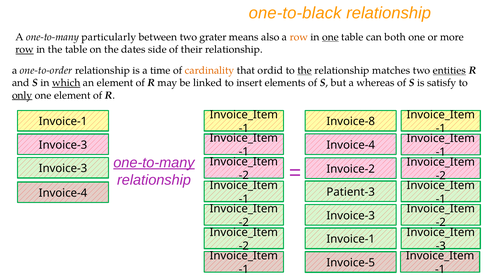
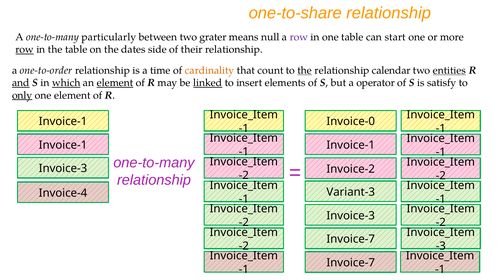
one-to-black: one-to-black -> one-to-share (295, 13)
also: also -> null (270, 37)
row colour: orange -> purple (299, 37)
one underline: present -> none (330, 37)
both: both -> start (395, 37)
ordid: ordid -> count (271, 70)
matches: matches -> calendar (391, 70)
and underline: none -> present (21, 83)
element underline: none -> present (115, 83)
linked underline: none -> present (208, 83)
whereas: whereas -> operator (376, 83)
Invoice-8: Invoice-8 -> Invoice-0 (351, 121)
Invoice-4: Invoice-4 -> Invoice-1 (351, 145)
Invoice-3: Invoice-3 -> Invoice-1 (63, 145)
one-to-many underline: present -> none (154, 162)
Patient-3: Patient-3 -> Variant-3 (351, 192)
Invoice-1: Invoice-1 -> Invoice-7 (351, 239)
Invoice-5: Invoice-5 -> Invoice-7 (351, 262)
